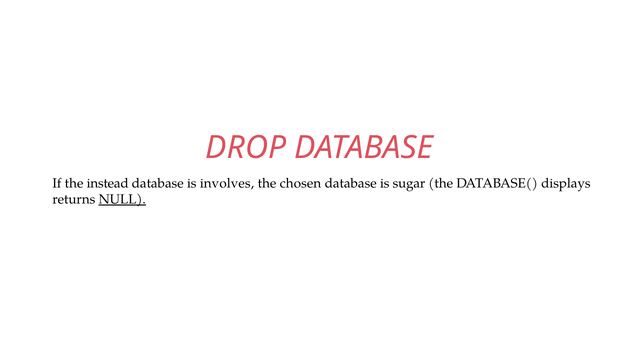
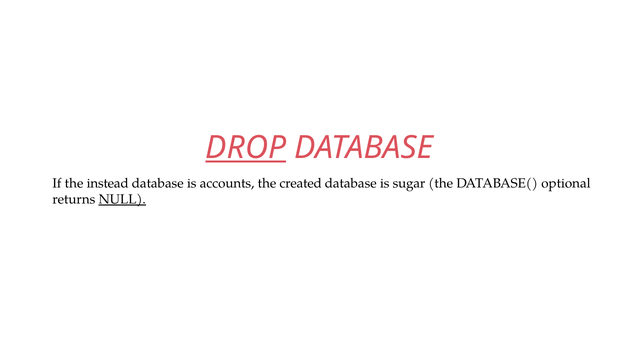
DROP underline: none -> present (246, 148)
involves: involves -> accounts (227, 183)
chosen: chosen -> created (301, 183)
displays: displays -> optional (566, 183)
